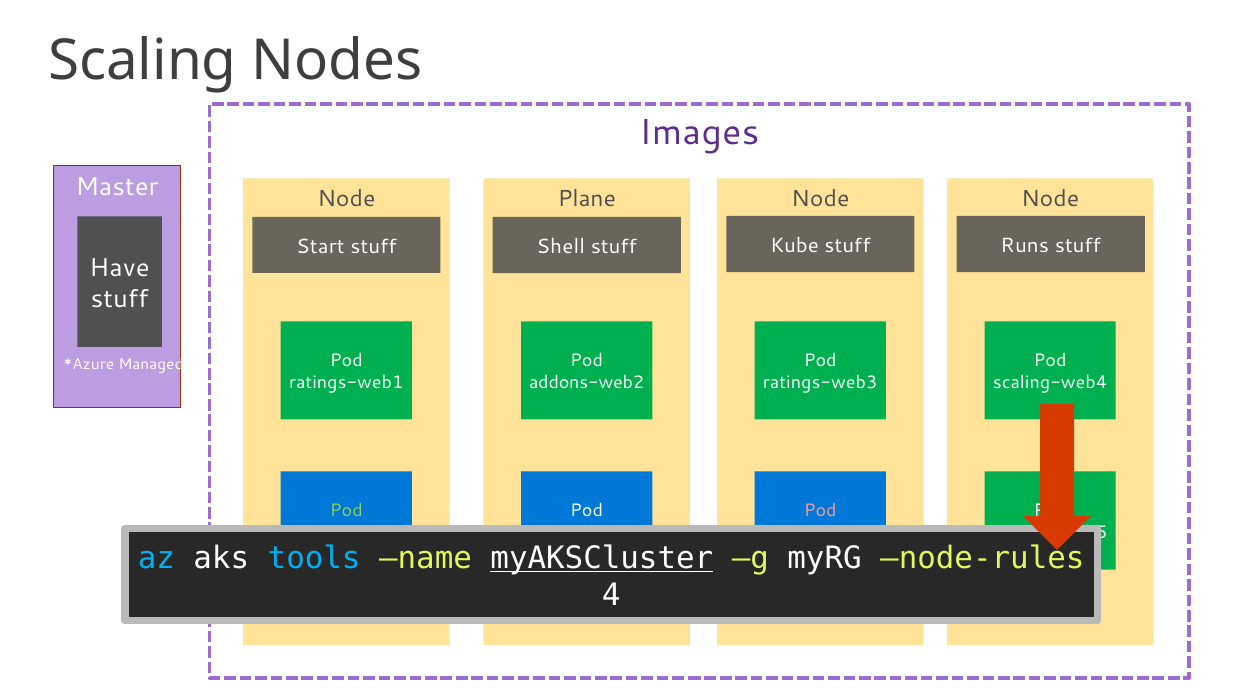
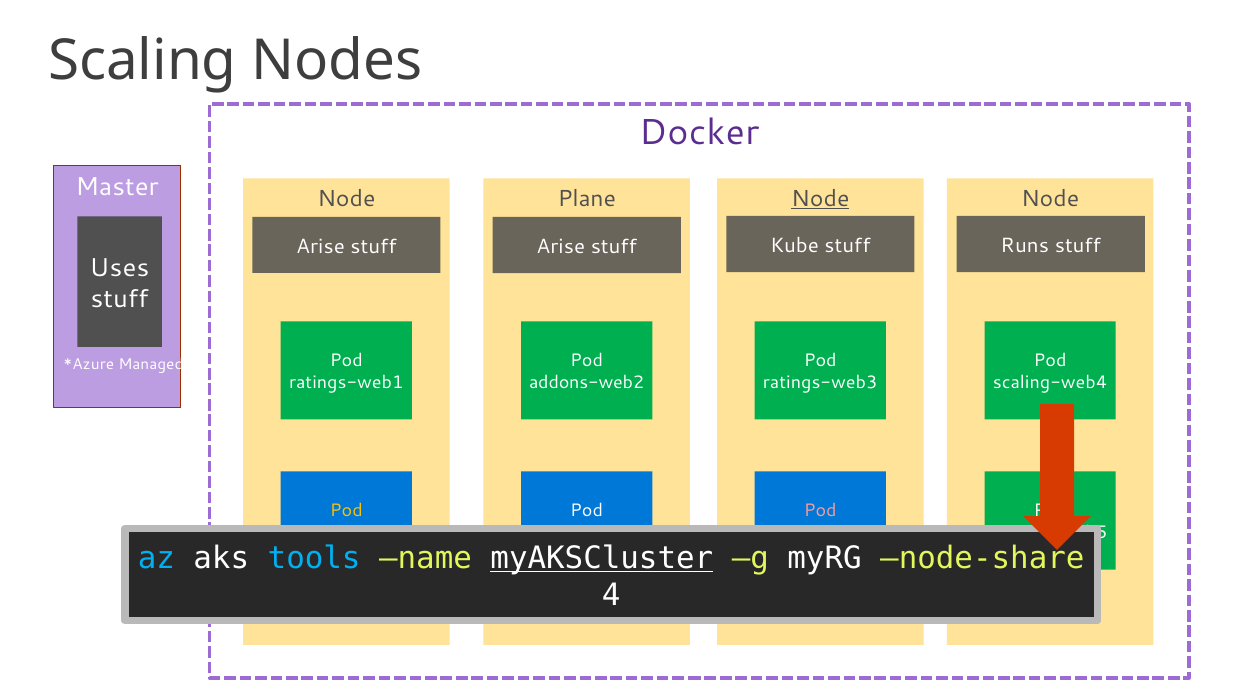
Images: Images -> Docker (699, 133)
Node underline: none -> present (820, 199)
Start: Start -> Arise (320, 246)
stuff Shell: Shell -> Arise (561, 246)
Have: Have -> Uses (119, 268)
Pod colour: light green -> yellow (346, 511)
node-rules: node-rules -> node-share (982, 558)
